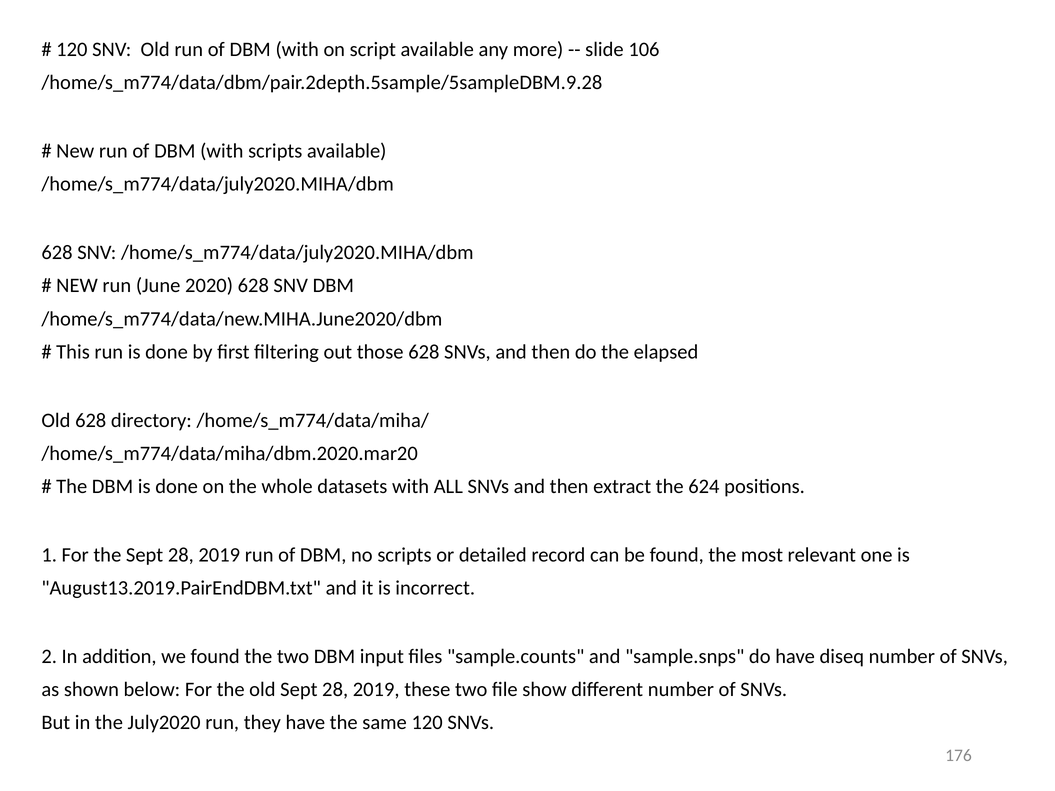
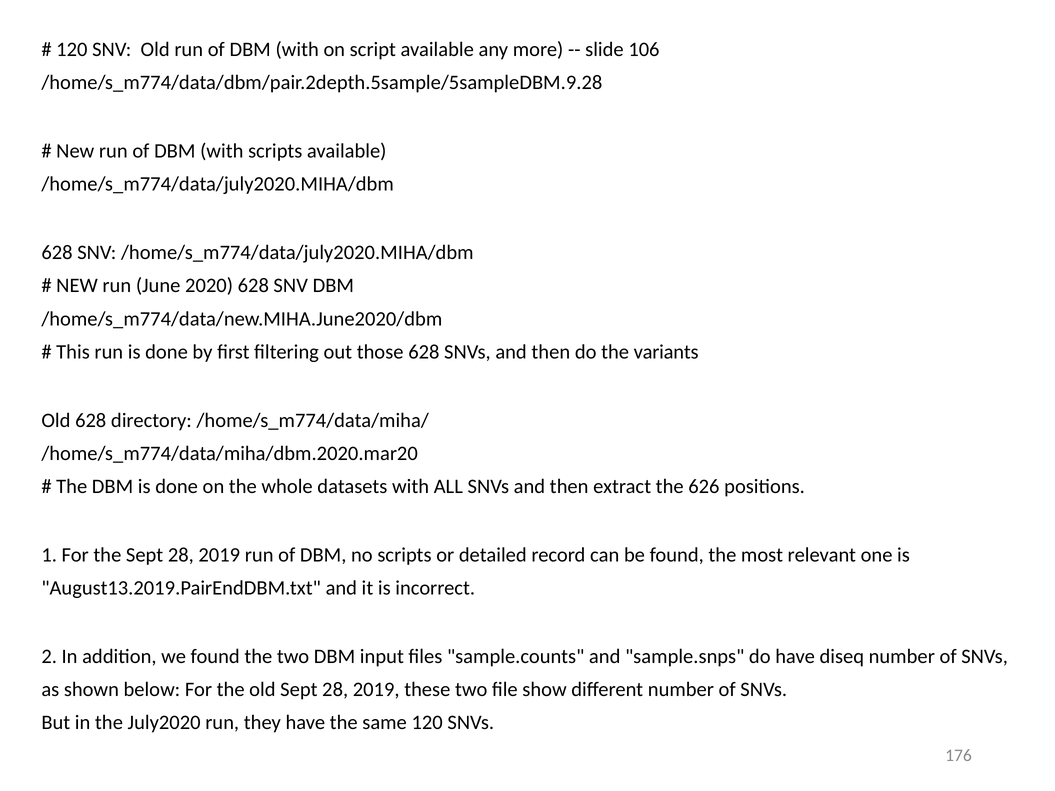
elapsed: elapsed -> variants (666, 352)
624: 624 -> 626 (704, 487)
